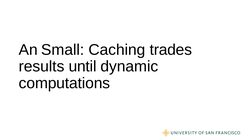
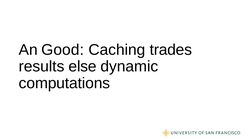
Small: Small -> Good (63, 50)
until: until -> else (83, 67)
